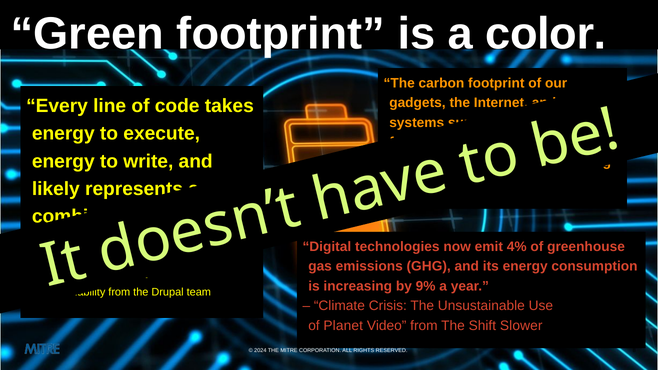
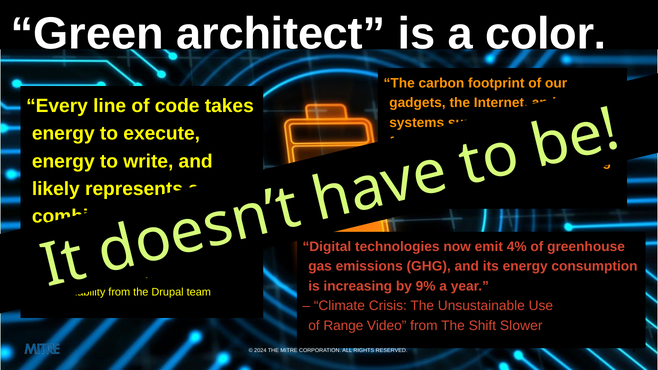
Green footprint: footprint -> architect (281, 34)
Planet: Planet -> Range (343, 326)
